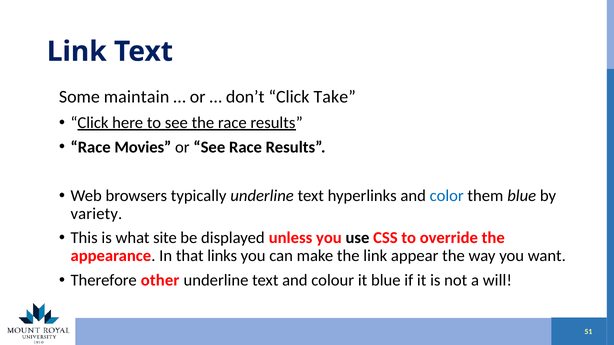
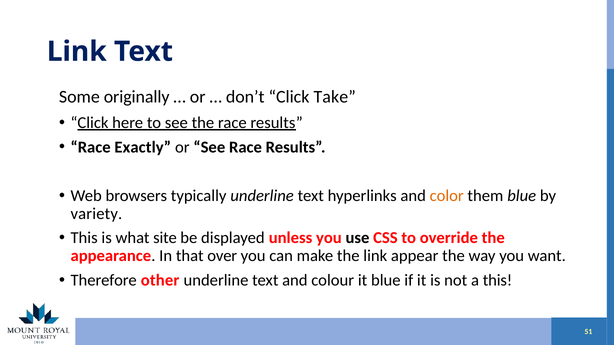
maintain: maintain -> originally (137, 97)
Movies: Movies -> Exactly (143, 147)
color colour: blue -> orange (447, 196)
links: links -> over (222, 256)
a will: will -> this (497, 281)
